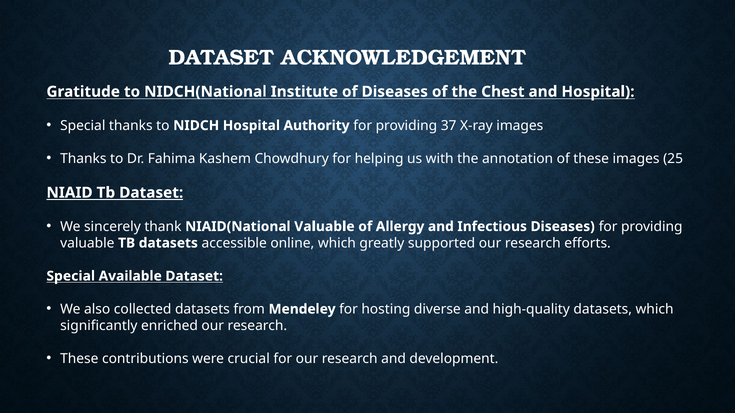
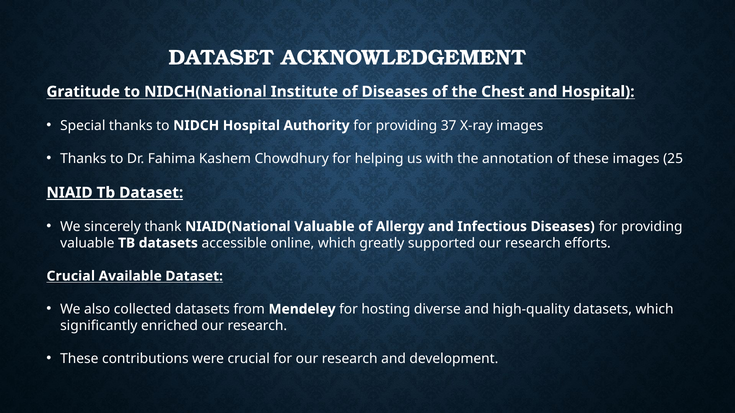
Special: Special -> Crucial (71, 276)
